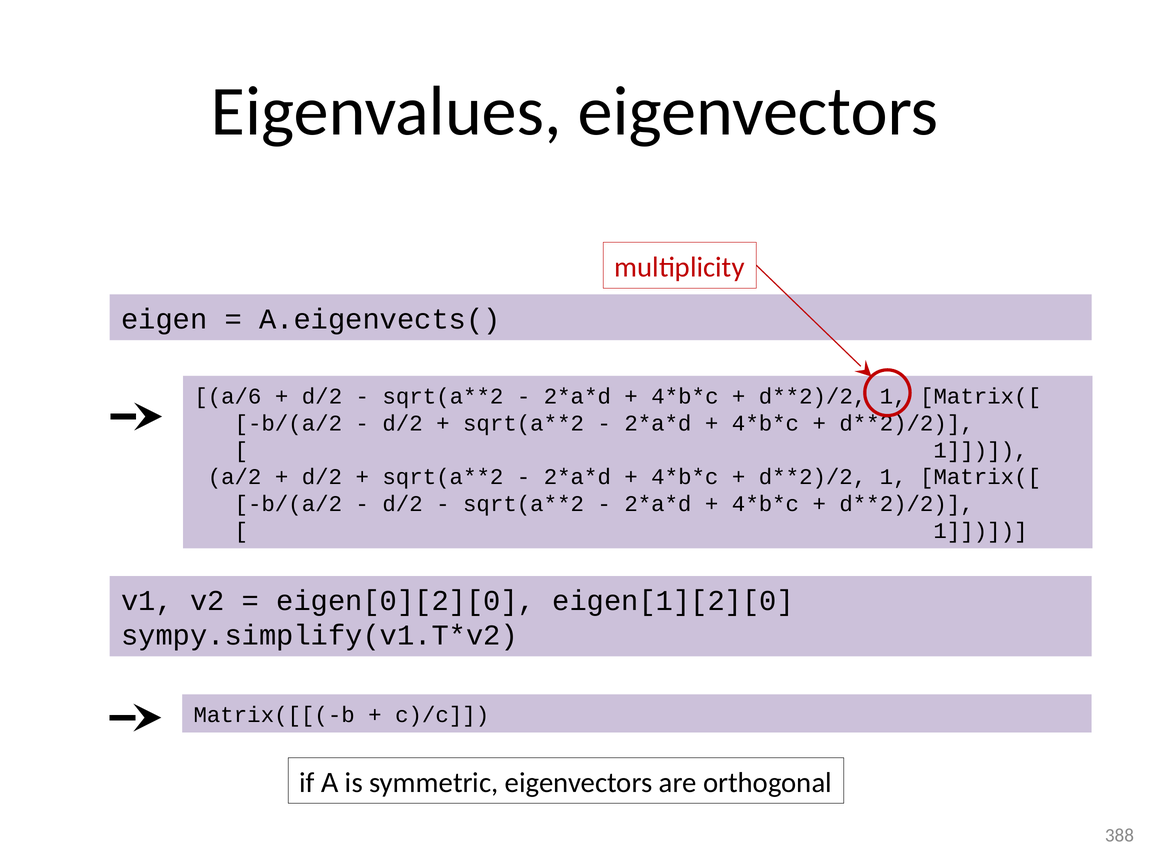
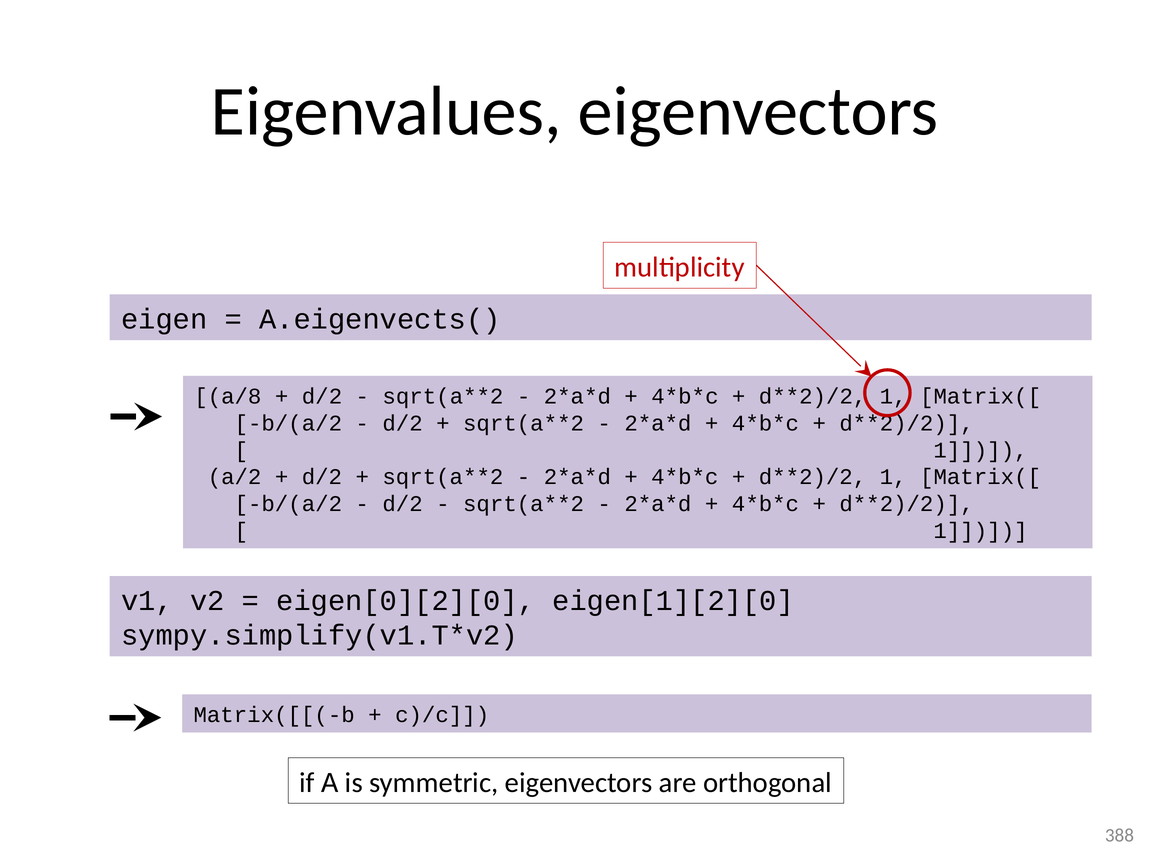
a/6: a/6 -> a/8 (228, 396)
